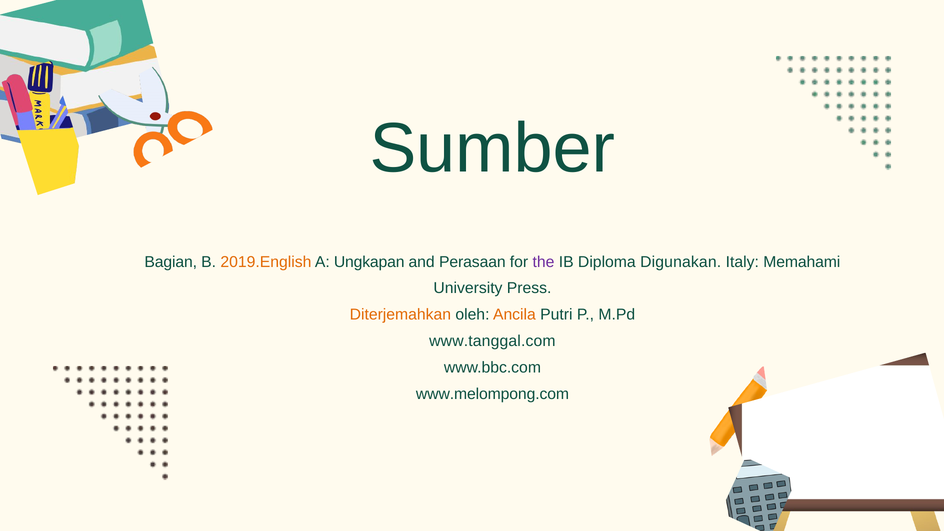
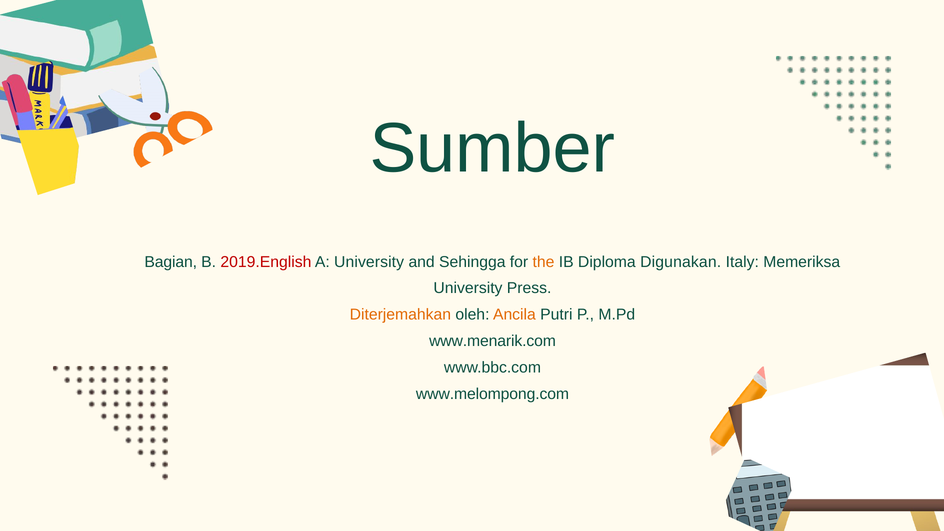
2019.English colour: orange -> red (266, 262)
A Ungkapan: Ungkapan -> University (369, 262)
Perasaan: Perasaan -> Sehingga (472, 262)
the colour: purple -> orange (543, 262)
Memahami: Memahami -> Memeriksa (802, 262)
www.tanggal.com: www.tanggal.com -> www.menarik.com (493, 341)
